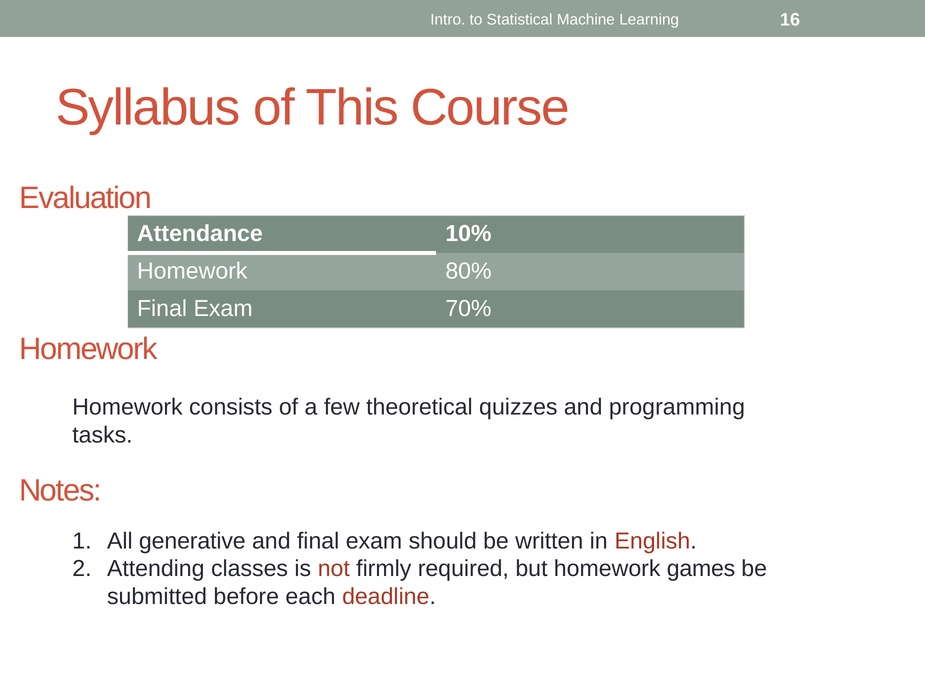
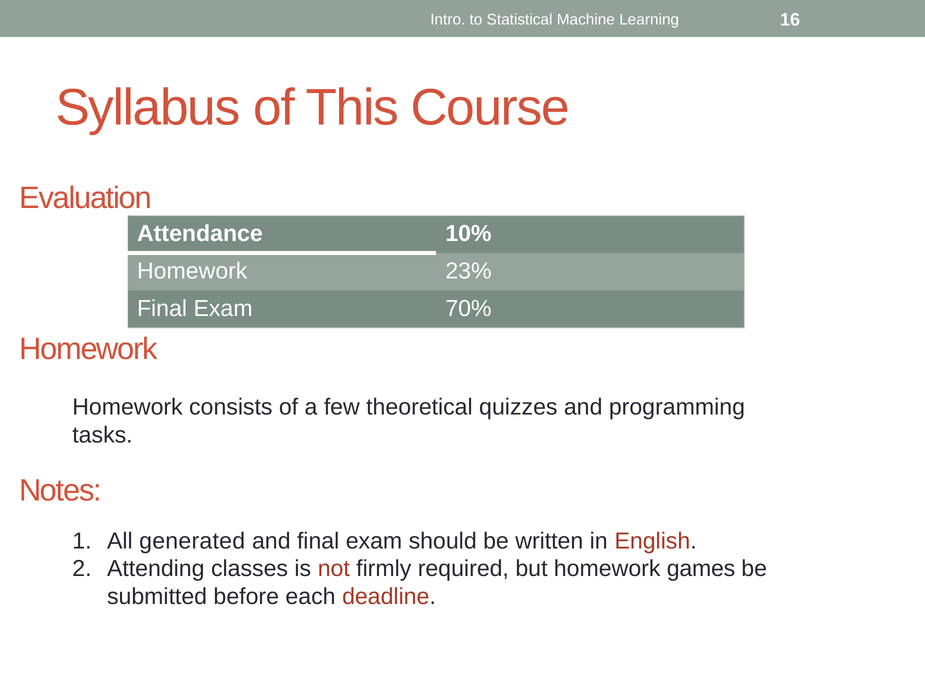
80%: 80% -> 23% (468, 271)
generative: generative -> generated (192, 541)
